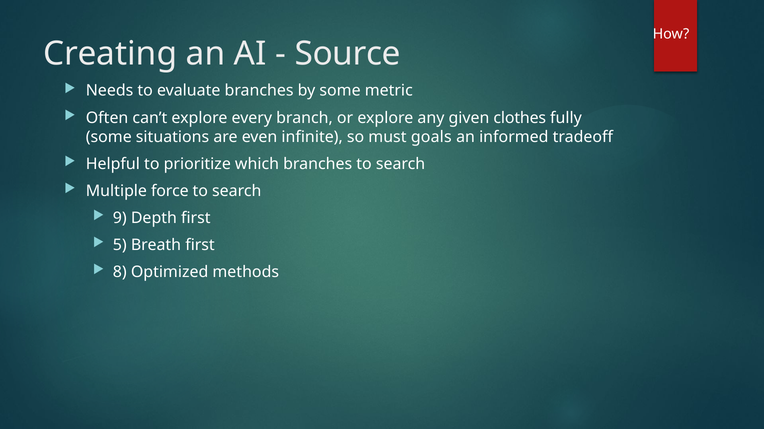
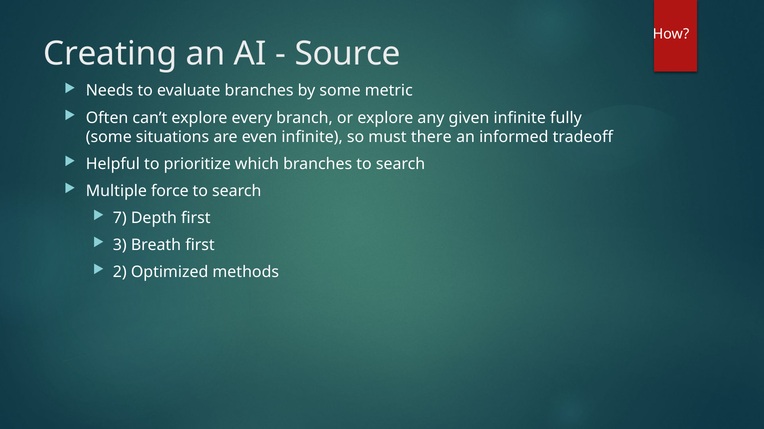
given clothes: clothes -> infinite (520, 118)
goals: goals -> there (431, 137)
9: 9 -> 7 (120, 218)
5: 5 -> 3 (120, 245)
8: 8 -> 2 (120, 273)
